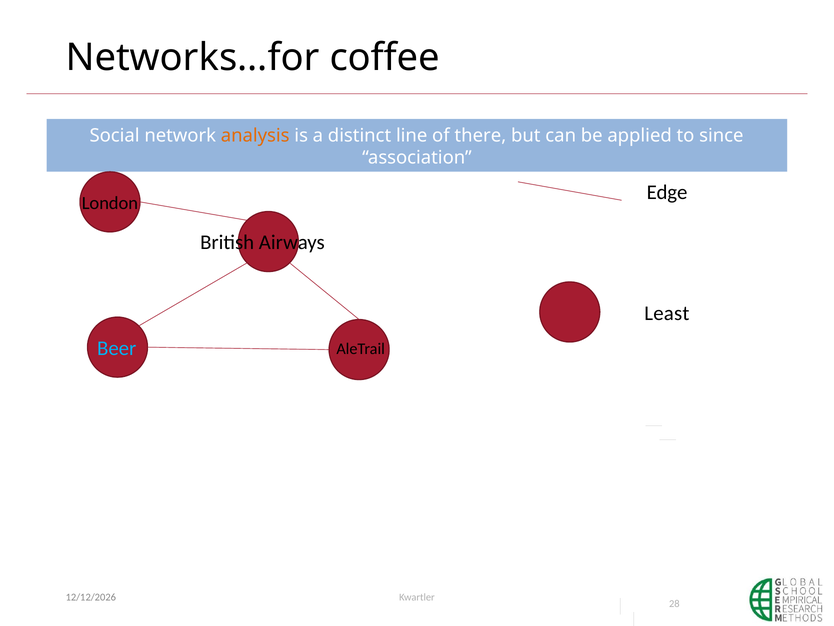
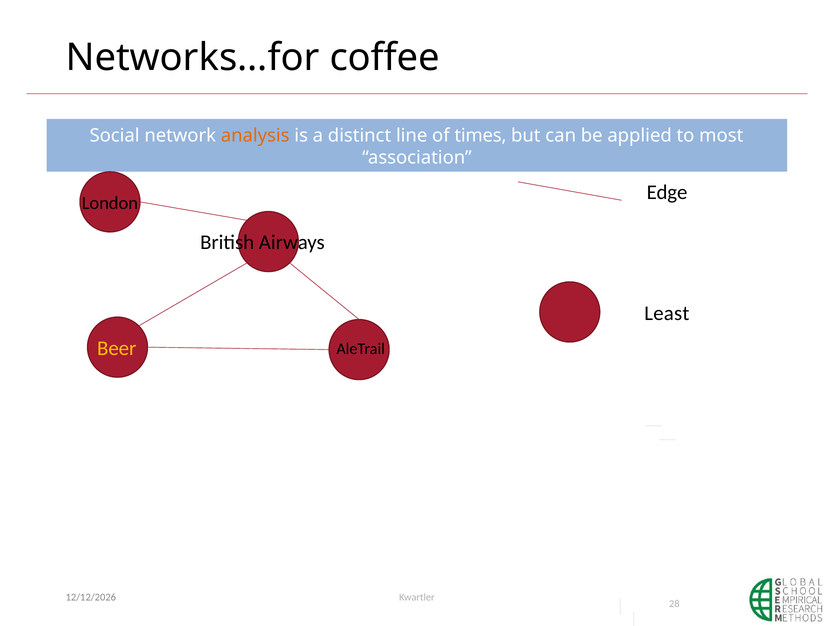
there: there -> times (480, 135)
since: since -> most (721, 135)
Beer colour: light blue -> yellow (117, 348)
